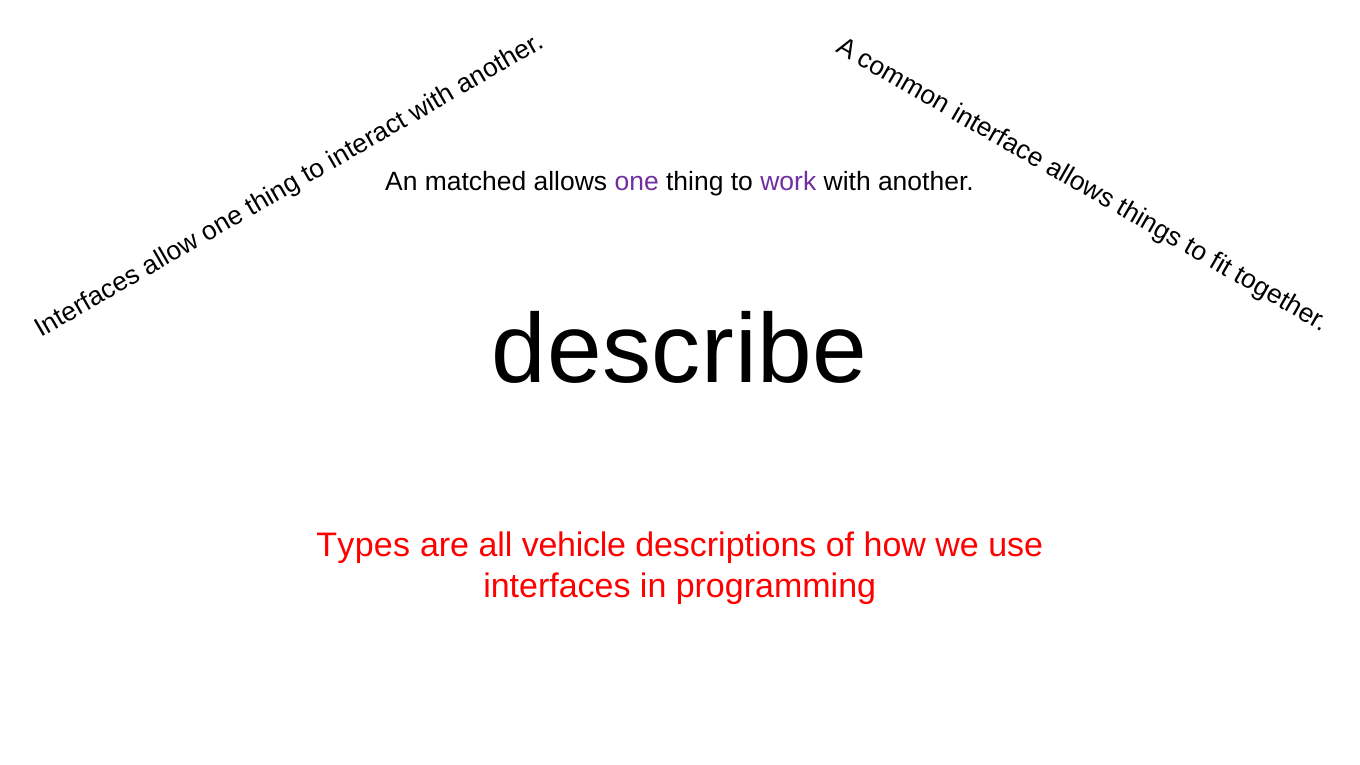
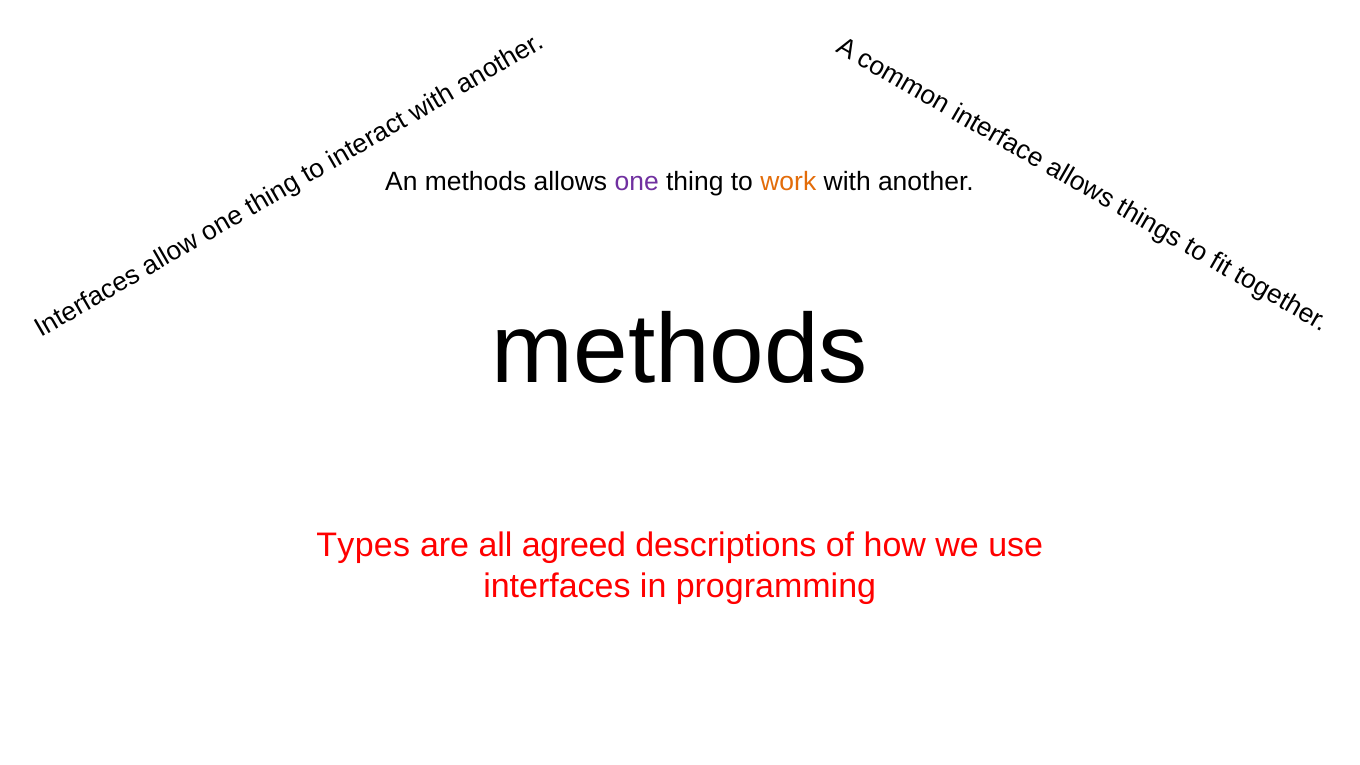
An matched: matched -> methods (476, 182)
work colour: purple -> orange (788, 182)
describe: describe -> methods (680, 350)
vehicle: vehicle -> agreed (574, 545)
